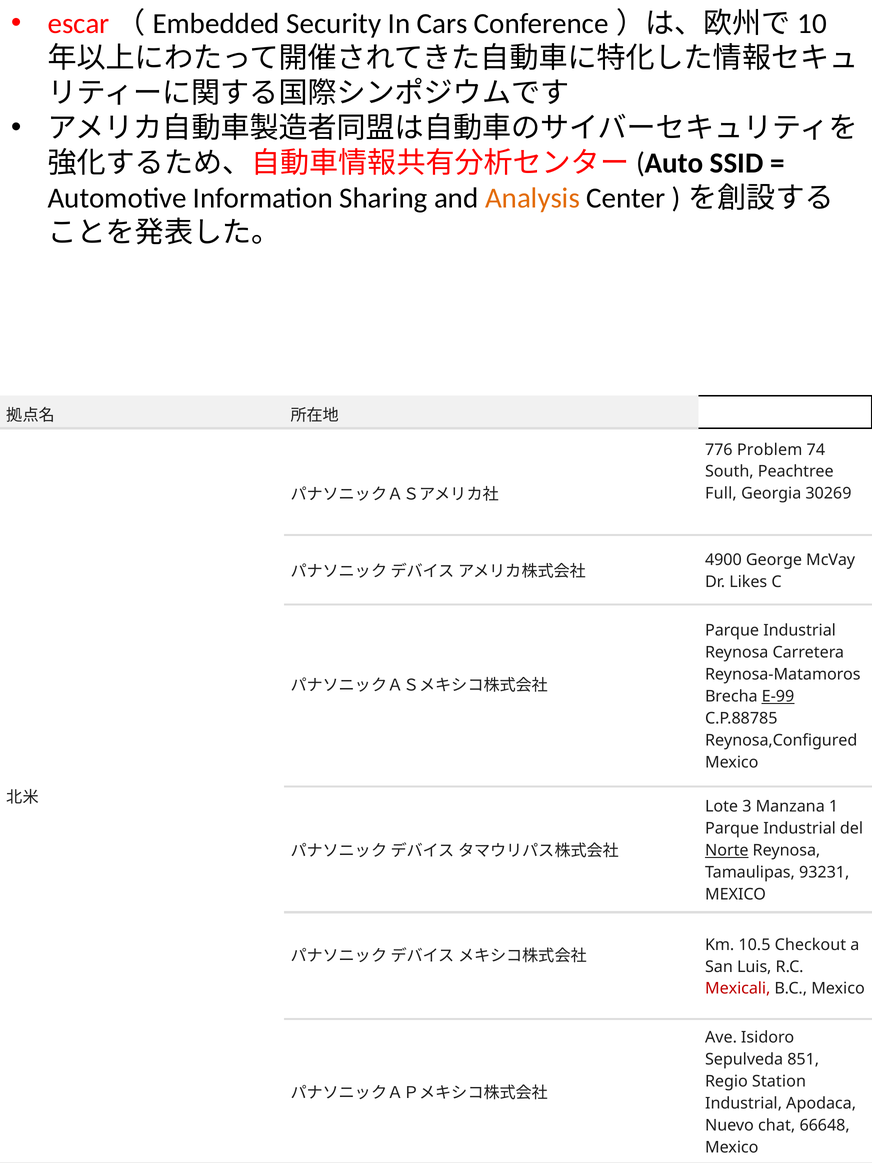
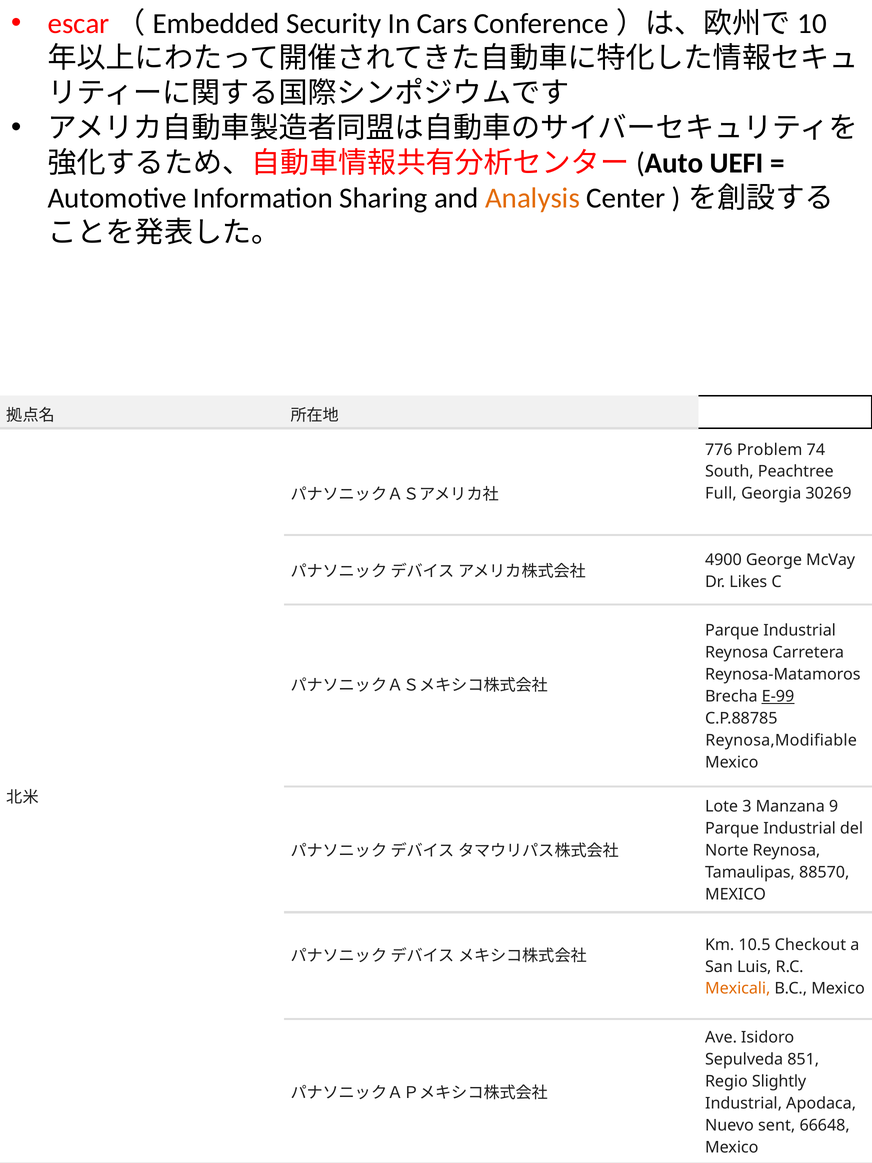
SSID: SSID -> UEFI (737, 163)
Reynosa,Configured: Reynosa,Configured -> Reynosa,Modifiable (781, 740)
1: 1 -> 9 (834, 806)
Norte underline: present -> none (727, 850)
93231: 93231 -> 88570 (824, 872)
Mexicali colour: red -> orange (738, 988)
Station: Station -> Slightly (779, 1081)
chat: chat -> sent (777, 1125)
